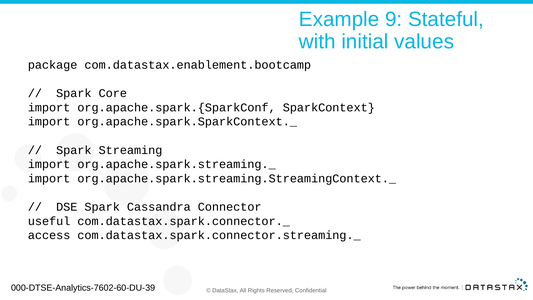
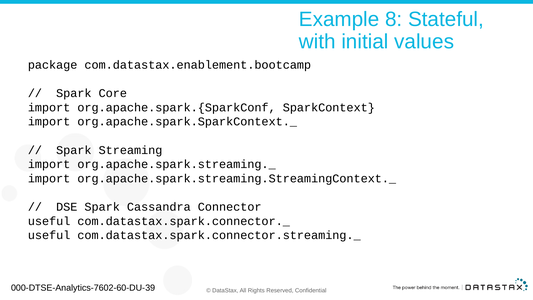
9: 9 -> 8 (394, 19)
access: access -> useful (49, 235)
